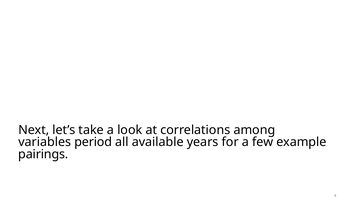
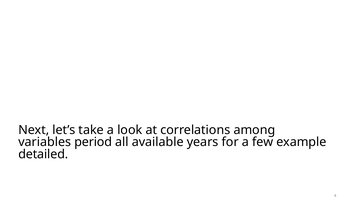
pairings: pairings -> detailed (43, 154)
